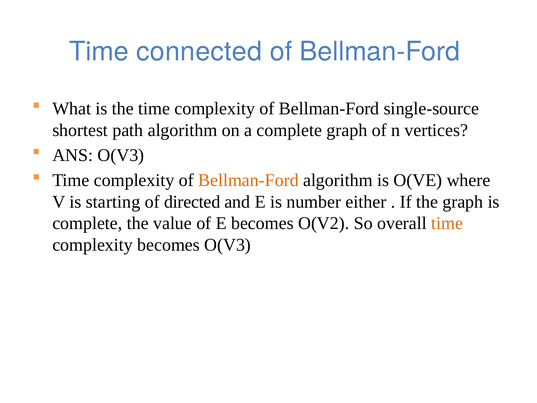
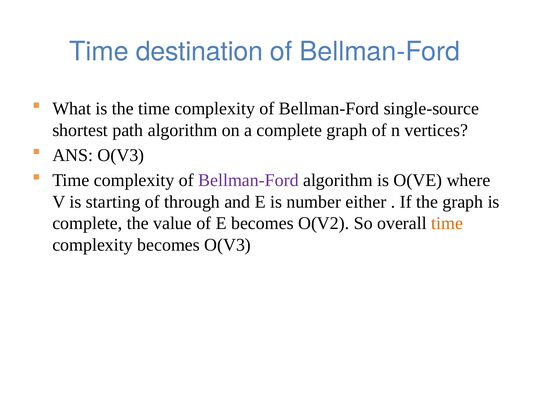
connected: connected -> destination (199, 52)
Bellman-Ford colour: orange -> purple (248, 180)
directed: directed -> through (192, 202)
